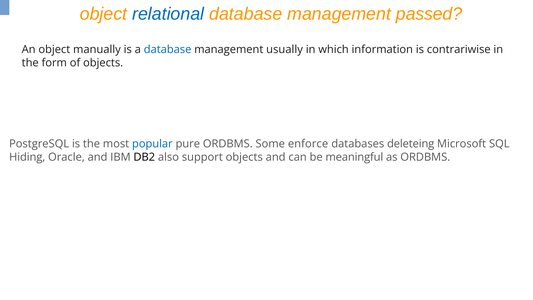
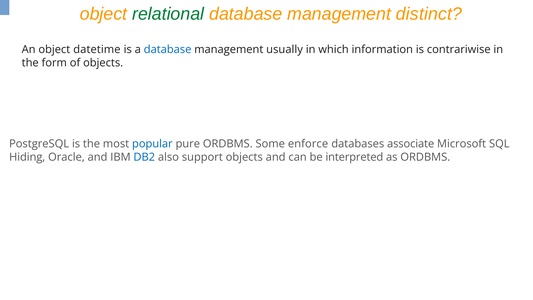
relational colour: blue -> green (168, 14)
passed: passed -> distinct (429, 14)
manually: manually -> datetime (97, 49)
deleteing: deleteing -> associate (411, 144)
DB2 colour: black -> blue (144, 157)
meaningful: meaningful -> interpreted (354, 157)
